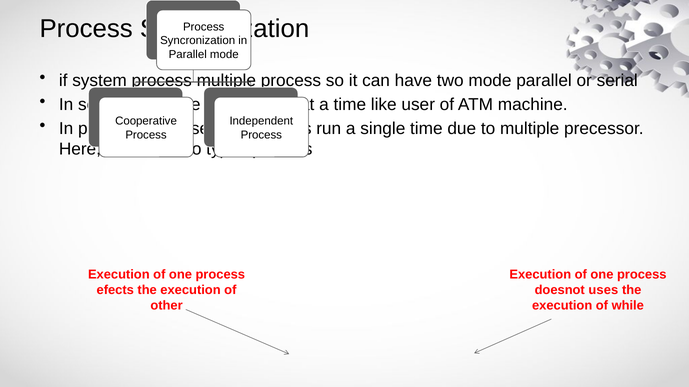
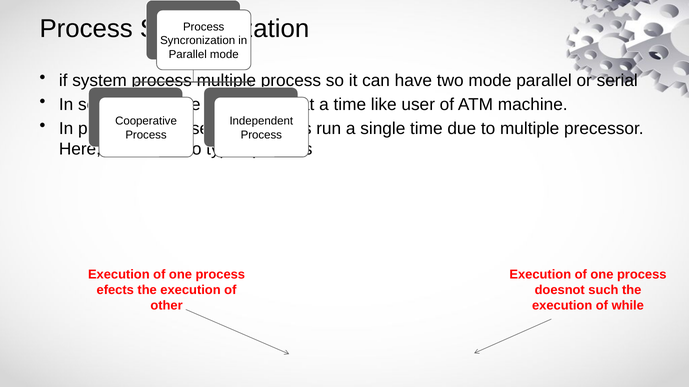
uses: uses -> such (603, 291)
